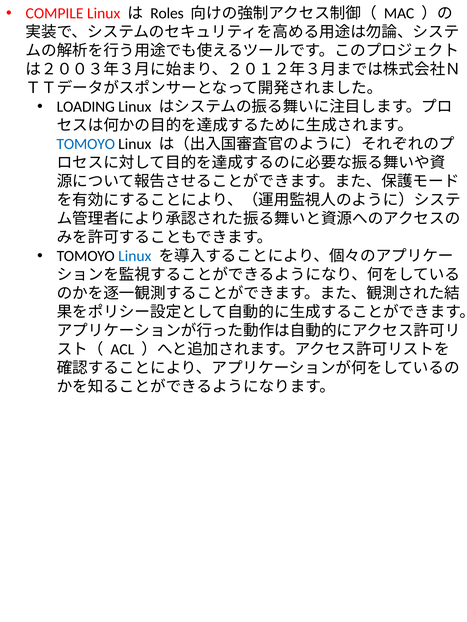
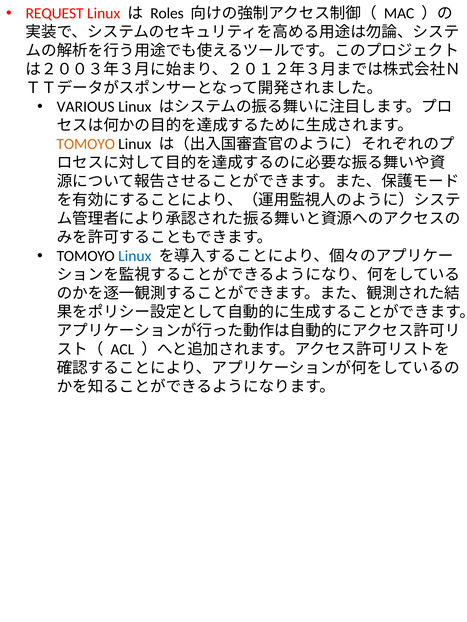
COMPILE: COMPILE -> REQUEST (55, 13)
LOADING: LOADING -> VARIOUS (86, 107)
TOMOYO colour: blue -> orange (86, 144)
